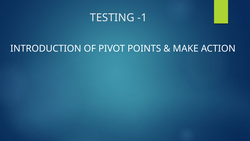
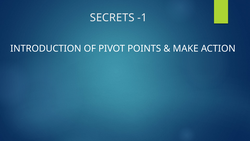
TESTING: TESTING -> SECRETS (112, 18)
